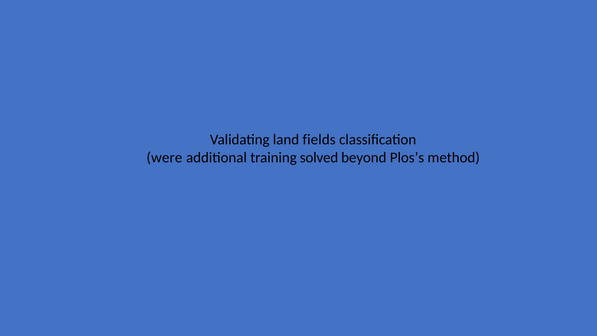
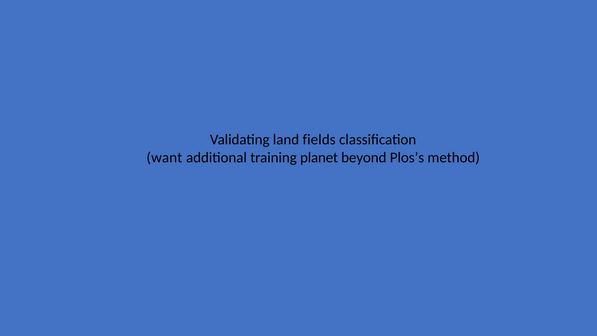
were: were -> want (164, 157)
solved: solved -> planet (319, 157)
